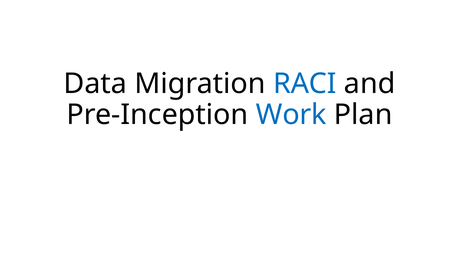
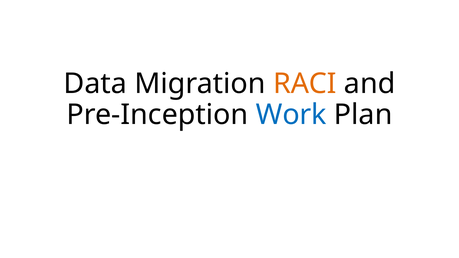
RACI colour: blue -> orange (305, 84)
